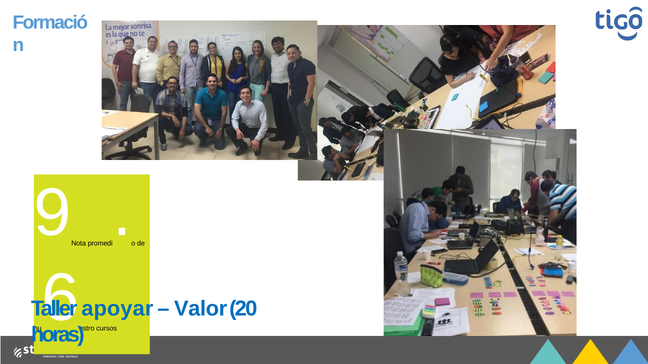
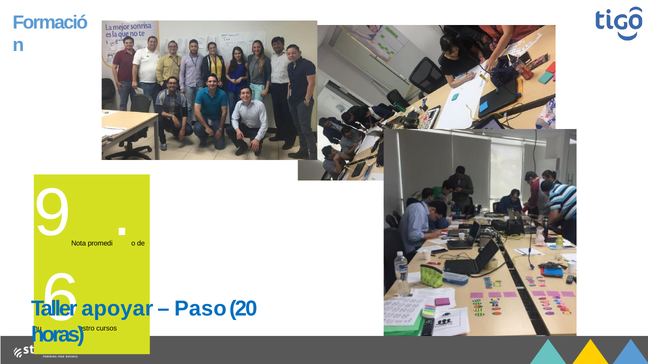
Valor: Valor -> Paso (200, 309)
